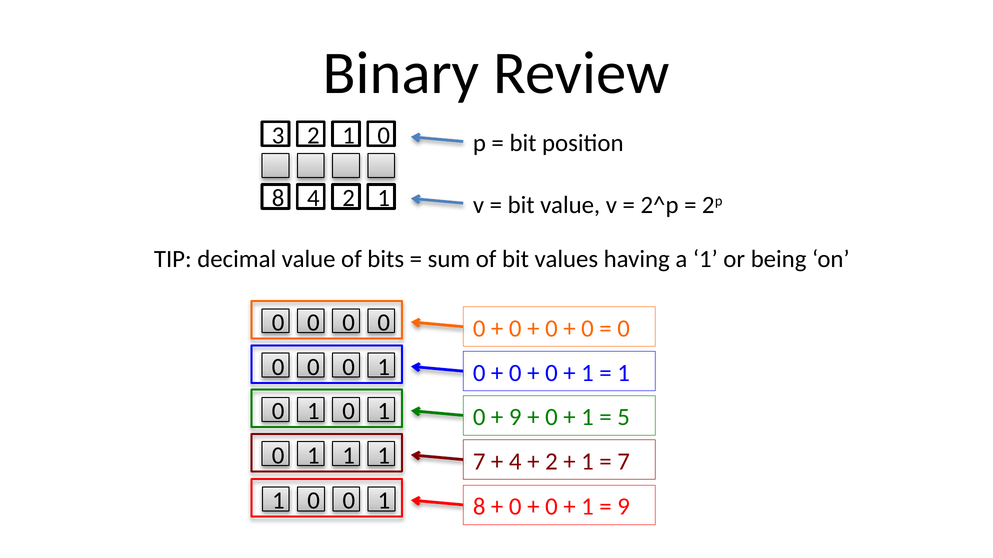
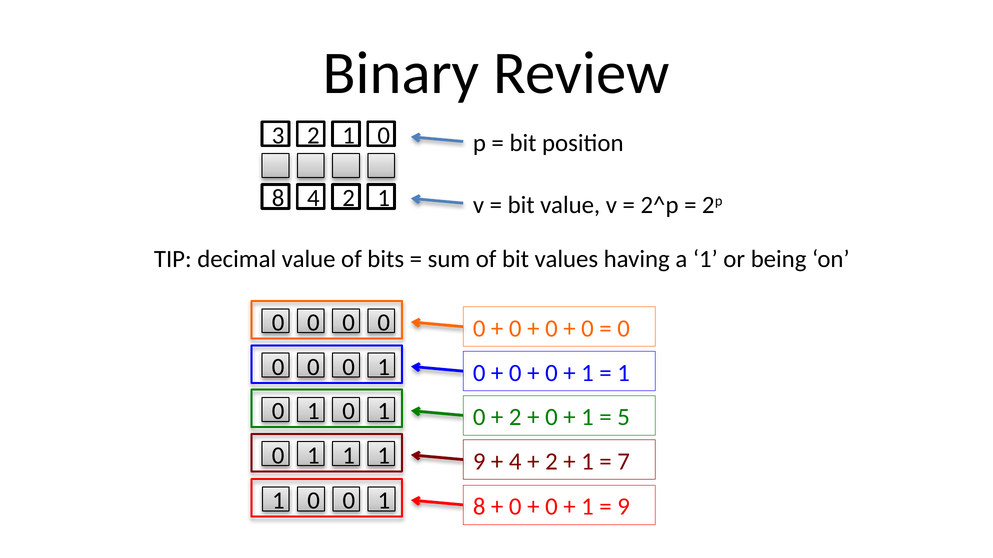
9: 9 -> 2 (515, 418)
7: 7 -> 9 (479, 462)
